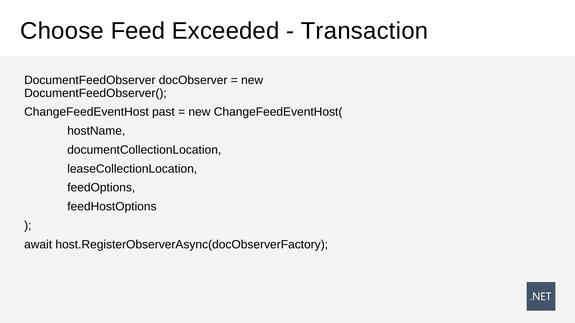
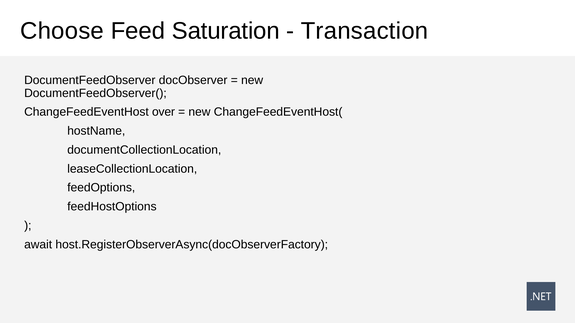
Exceeded: Exceeded -> Saturation (226, 31)
past: past -> over (164, 112)
